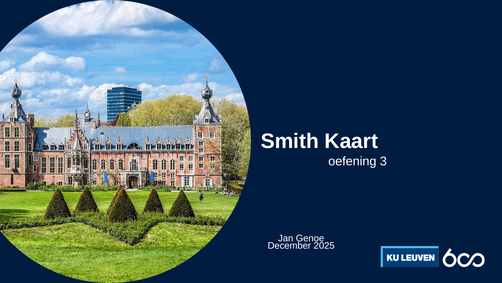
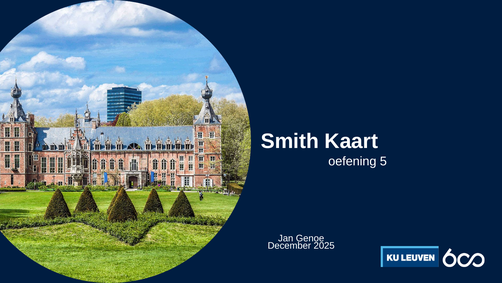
3: 3 -> 5 (383, 161)
